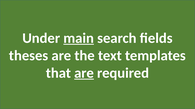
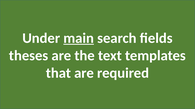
are underline: present -> none (84, 73)
